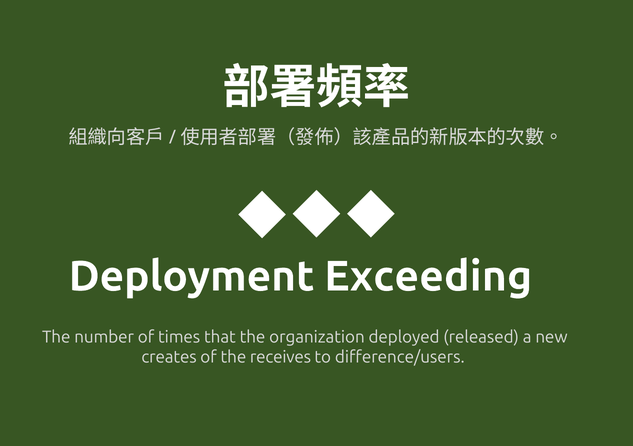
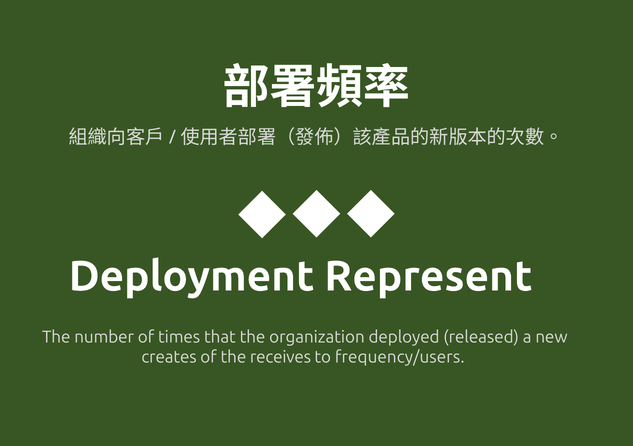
Exceeding: Exceeding -> Represent (428, 276)
difference/users: difference/users -> frequency/users (400, 357)
